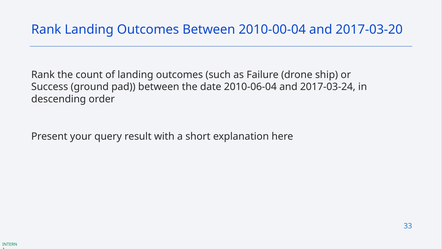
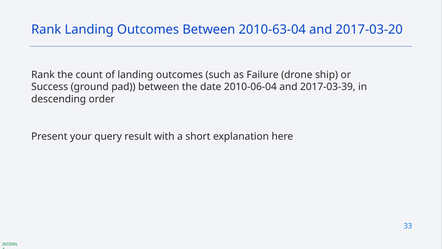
2010-00-04: 2010-00-04 -> 2010-63-04 (272, 29)
2017-03-24: 2017-03-24 -> 2017-03-39 (328, 87)
